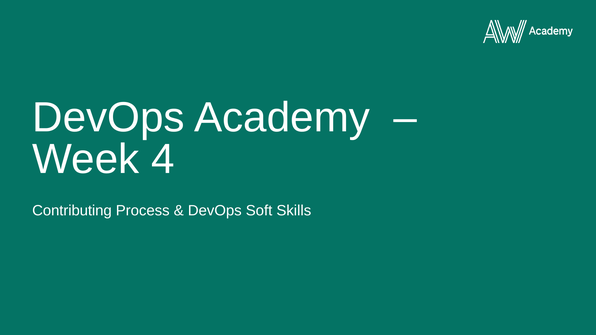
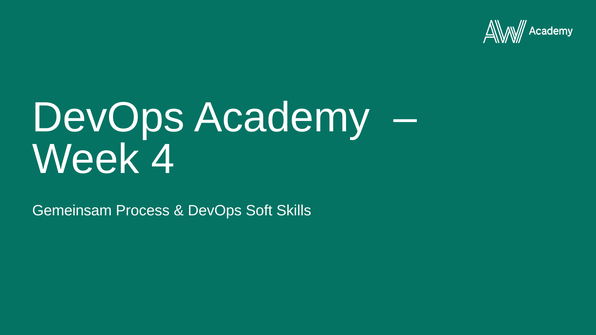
Contributing: Contributing -> Gemeinsam (72, 211)
